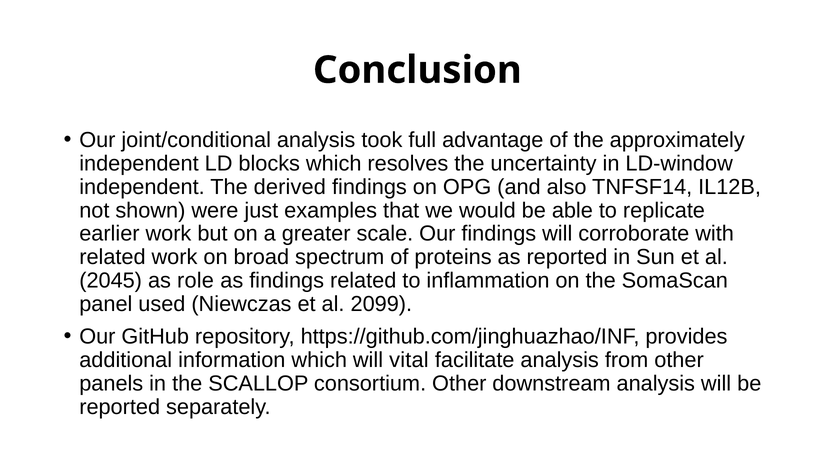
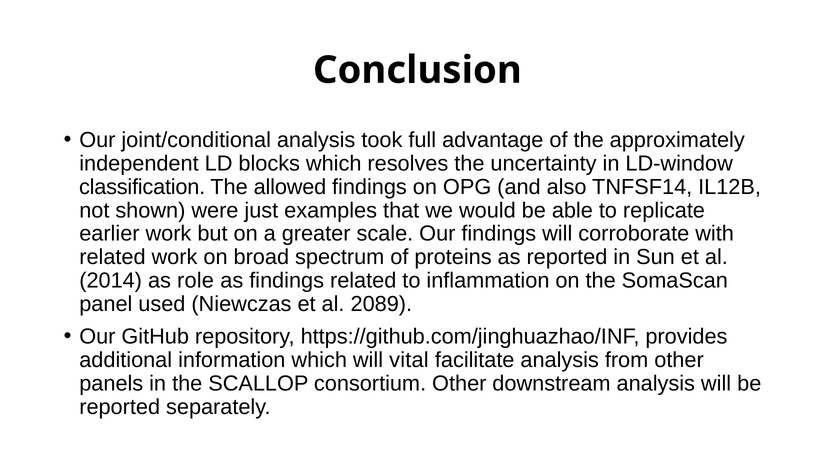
independent: independent -> classification (142, 187)
derived: derived -> allowed (290, 187)
2045: 2045 -> 2014 (111, 281)
2099: 2099 -> 2089 (381, 304)
